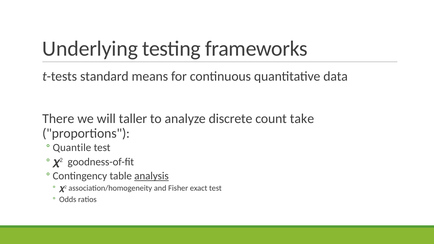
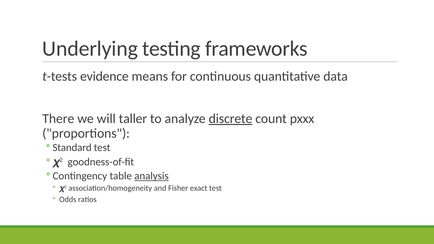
standard: standard -> evidence (104, 76)
discrete underline: none -> present (231, 119)
take: take -> pxxx (302, 119)
Quantile: Quantile -> Standard (72, 148)
